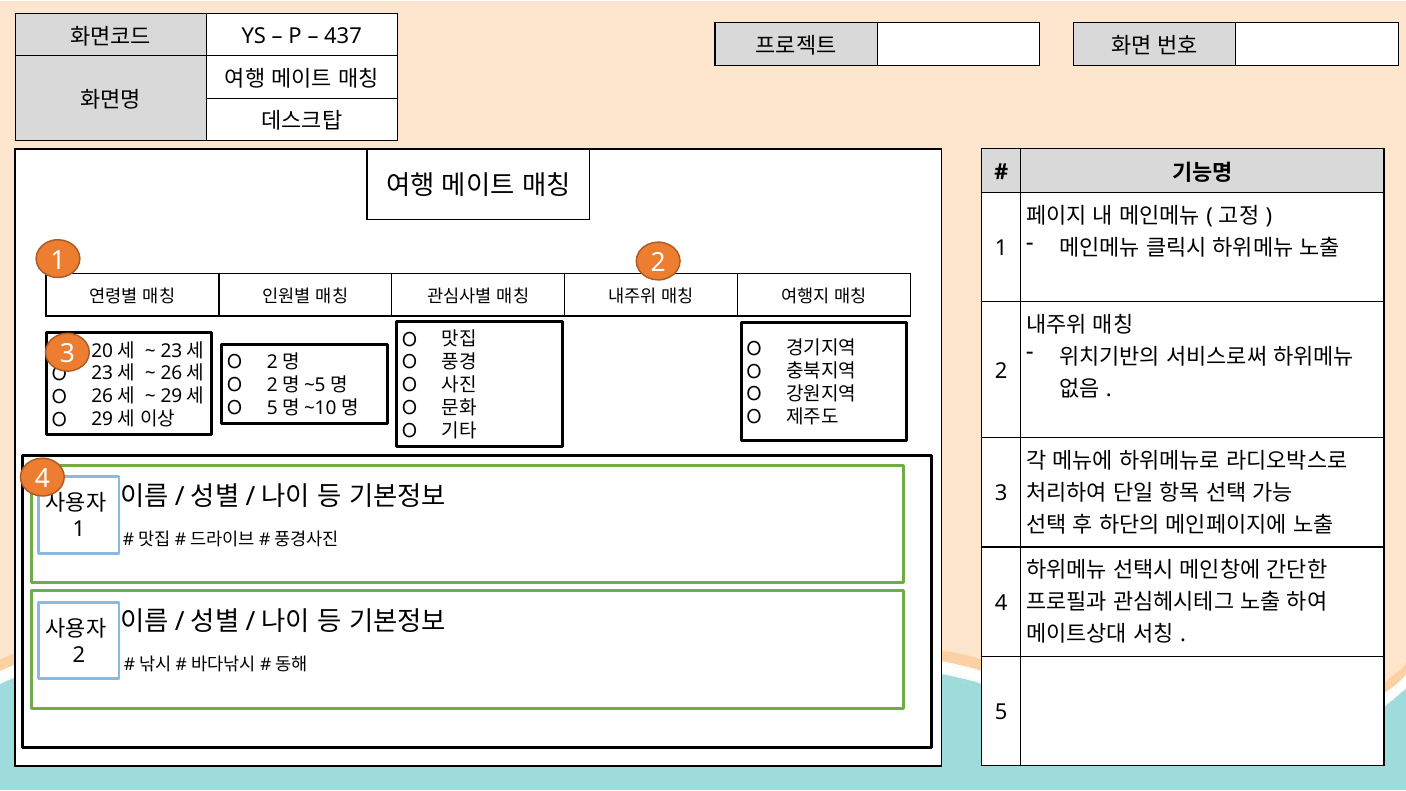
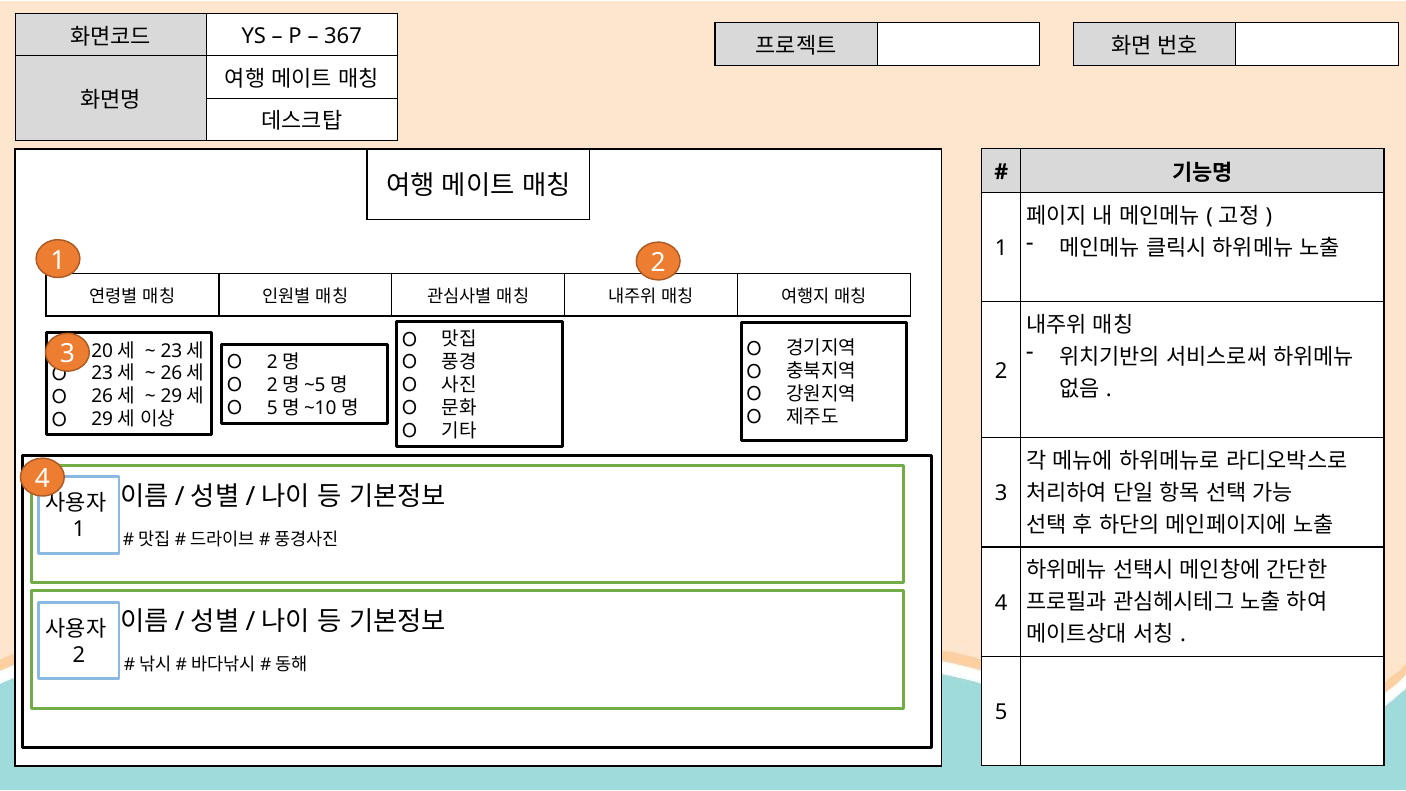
437: 437 -> 367 (343, 36)
